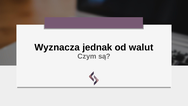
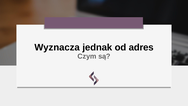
walut: walut -> adres (141, 47)
